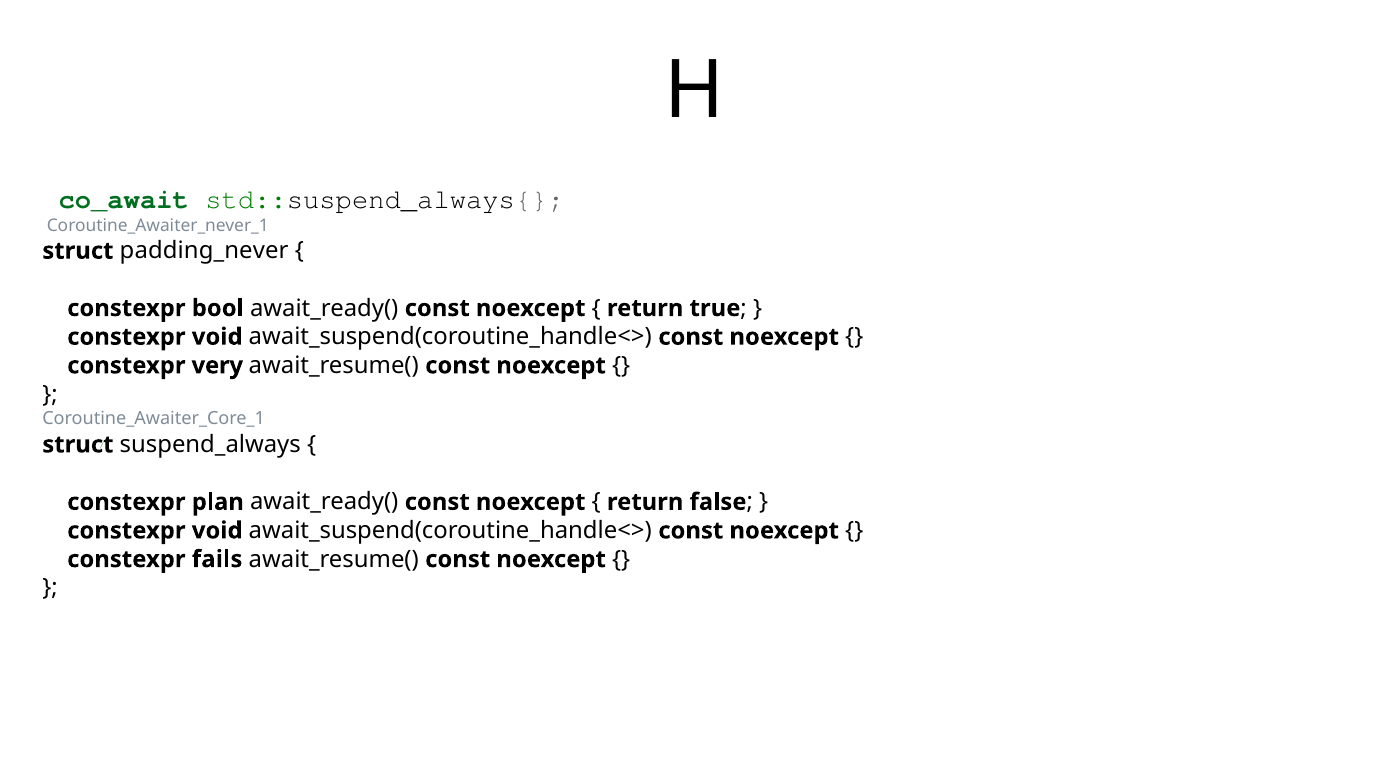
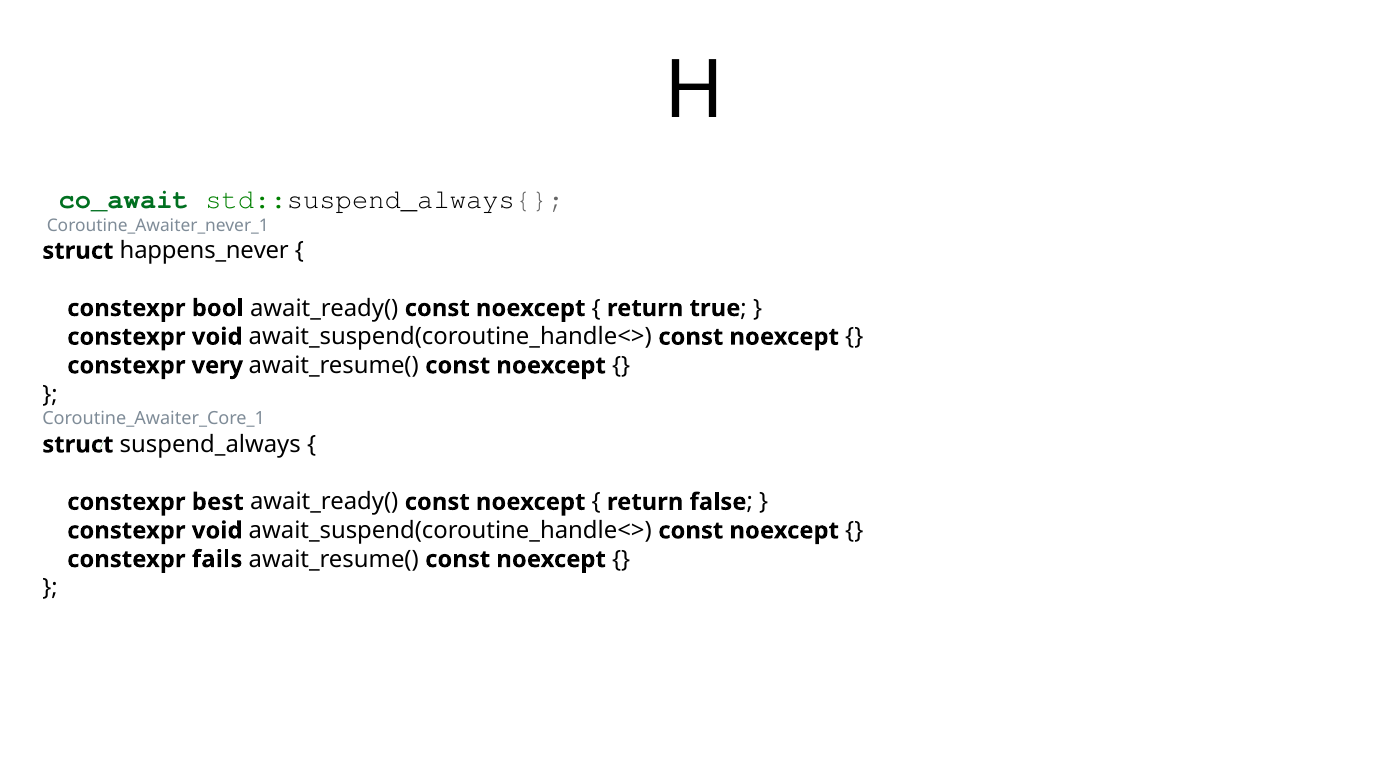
padding_never: padding_never -> happens_never (204, 251)
plan: plan -> best (218, 502)
